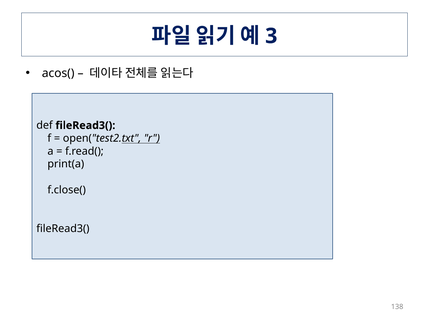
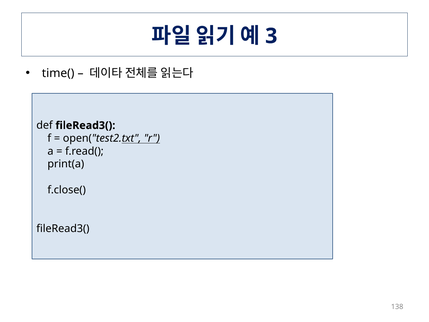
acos(: acos( -> time( (58, 73)
